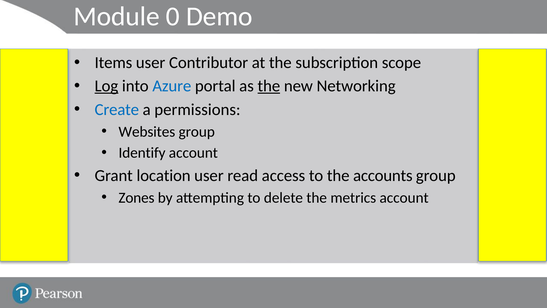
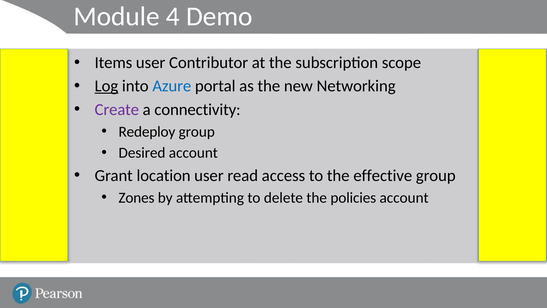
0: 0 -> 4 (173, 16)
the underline: present -> none (269, 86)
Create colour: blue -> purple (117, 109)
permissions: permissions -> connectivity (198, 109)
Websites: Websites -> Redeploy (147, 132)
Identify: Identify -> Desired (142, 153)
accounts: accounts -> effective (383, 175)
metrics: metrics -> policies (353, 197)
